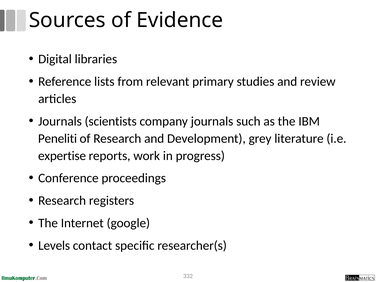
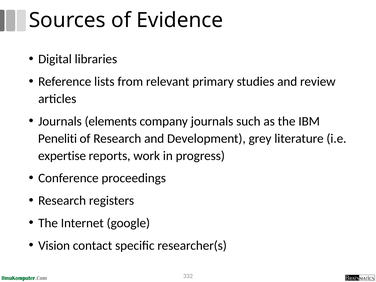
scientists: scientists -> elements (111, 121)
Levels: Levels -> Vision (54, 245)
